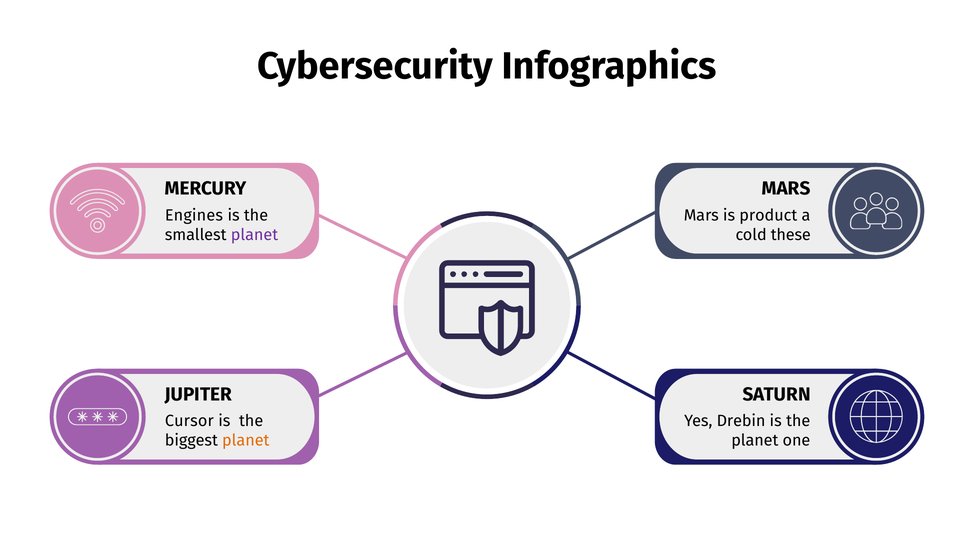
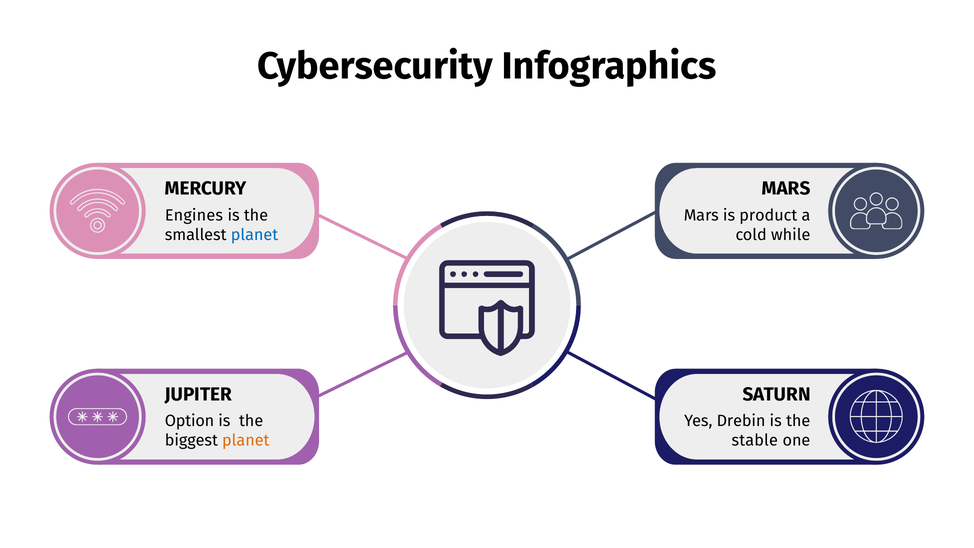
planet colour: purple -> blue (254, 235)
these: these -> while (791, 235)
Cursor: Cursor -> Option (190, 421)
planet: planet -> stable (755, 441)
